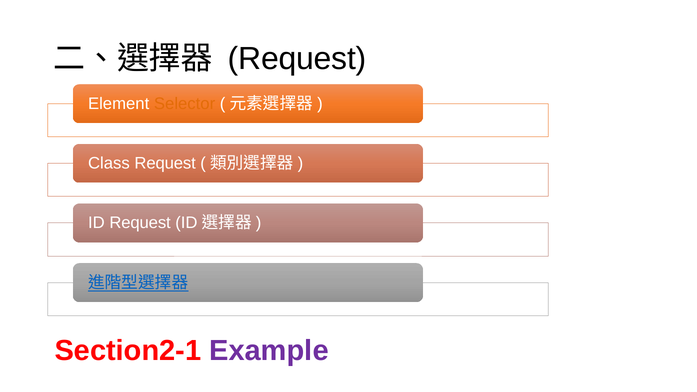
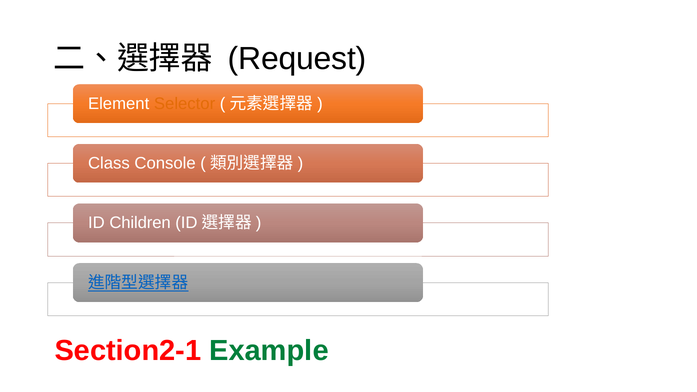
Request: Request -> Console (165, 163)
Request: Request -> Children (140, 223)
Example colour: purple -> green (269, 351)
